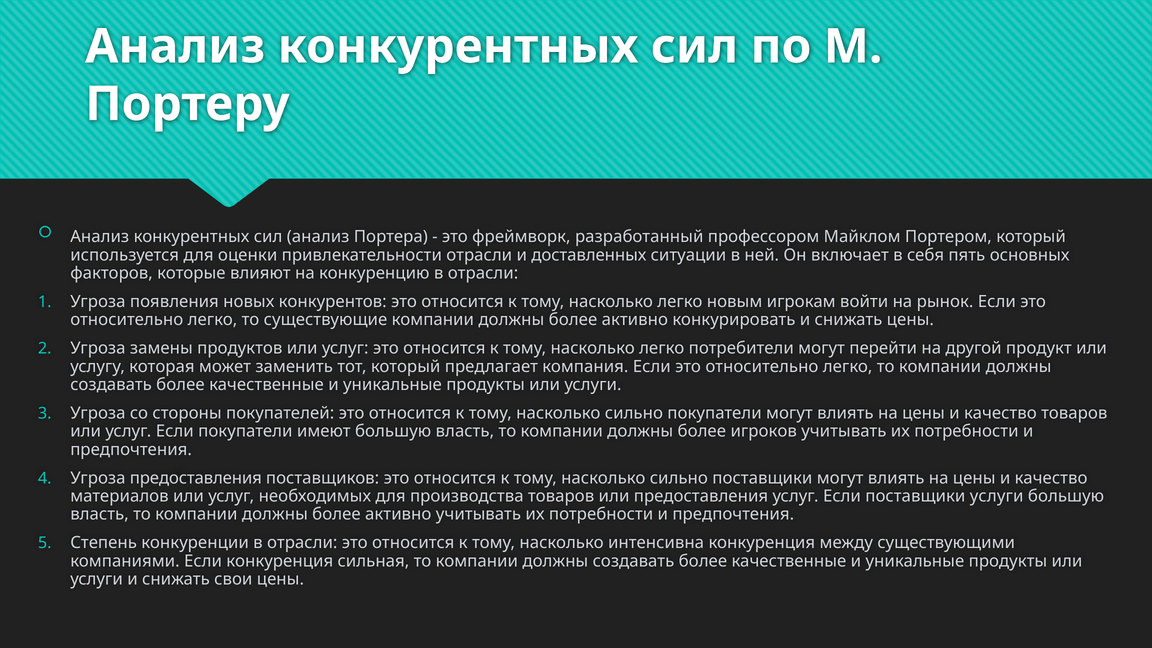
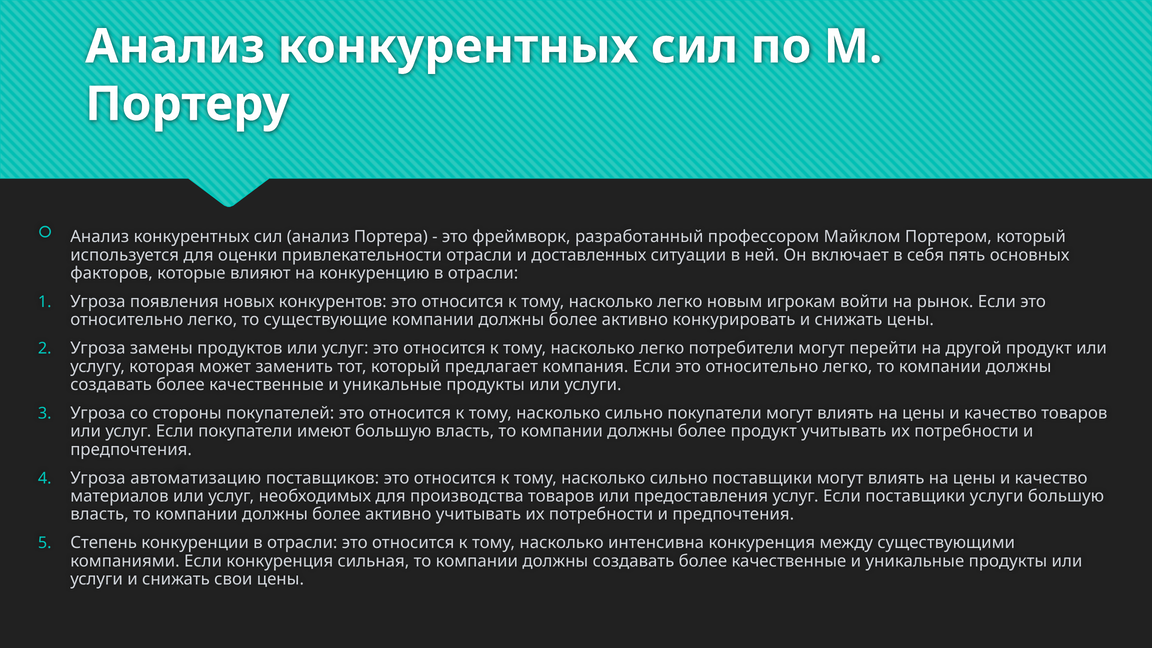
более игроков: игроков -> продукт (764, 431)
Угроза предоставления: предоставления -> автоматизацию (196, 478)
